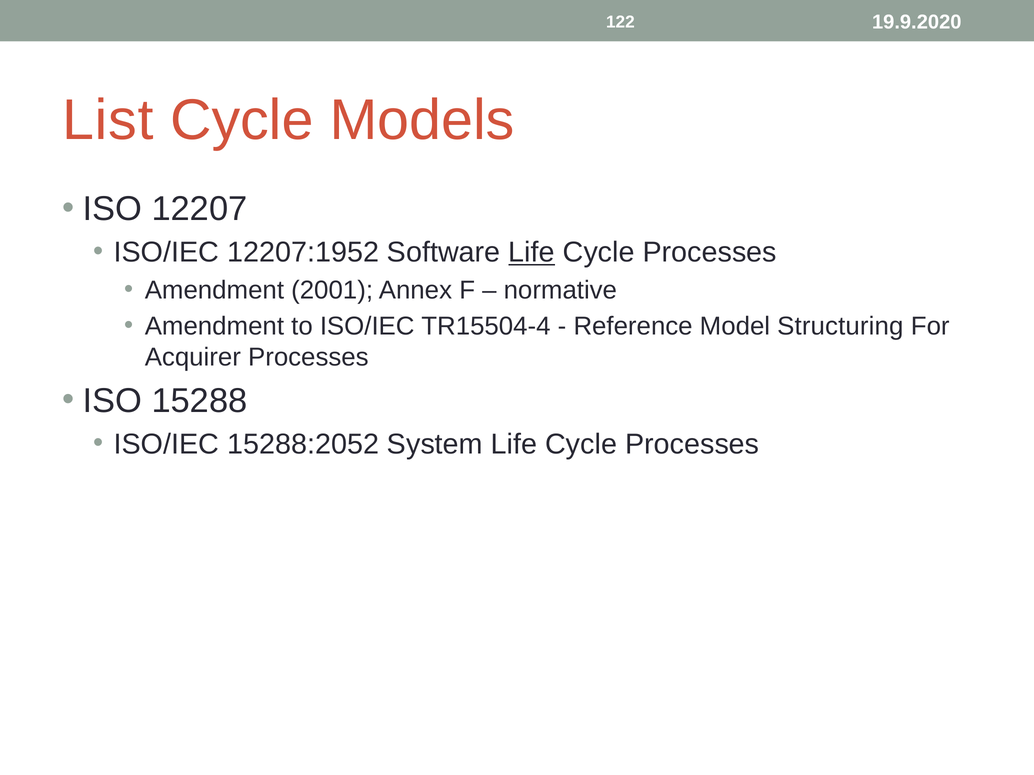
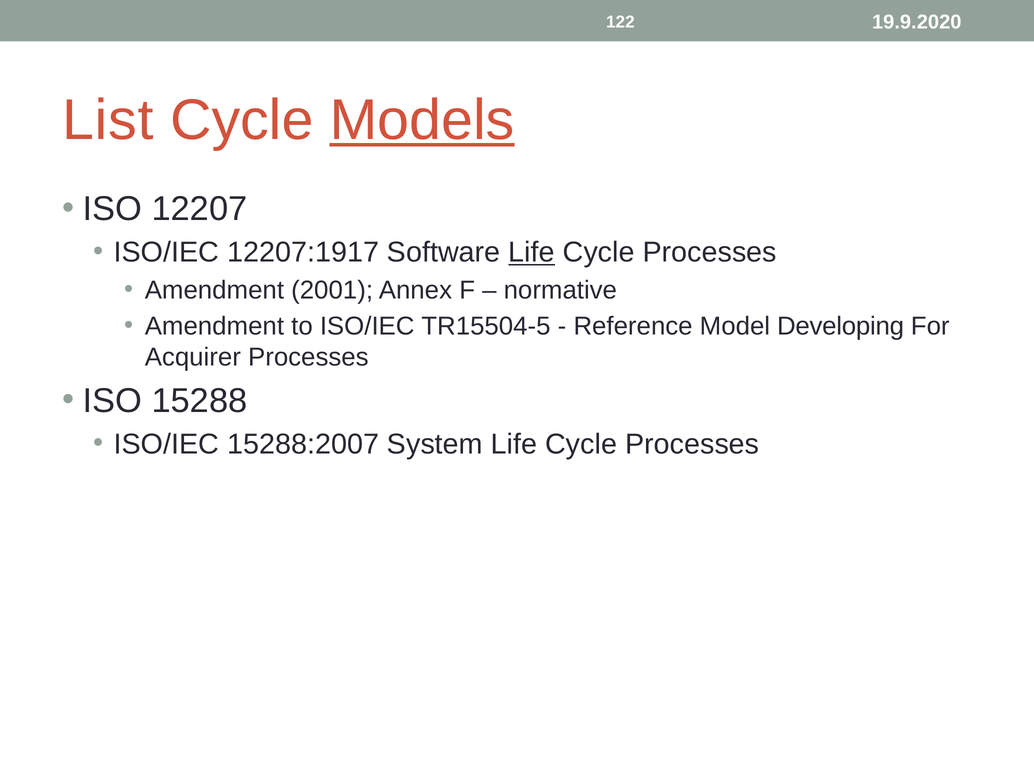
Models underline: none -> present (422, 120)
12207:1952: 12207:1952 -> 12207:1917 (303, 253)
TR15504-4: TR15504-4 -> TR15504-5 (486, 326)
Structuring: Structuring -> Developing (841, 326)
15288:2052: 15288:2052 -> 15288:2007 (303, 444)
